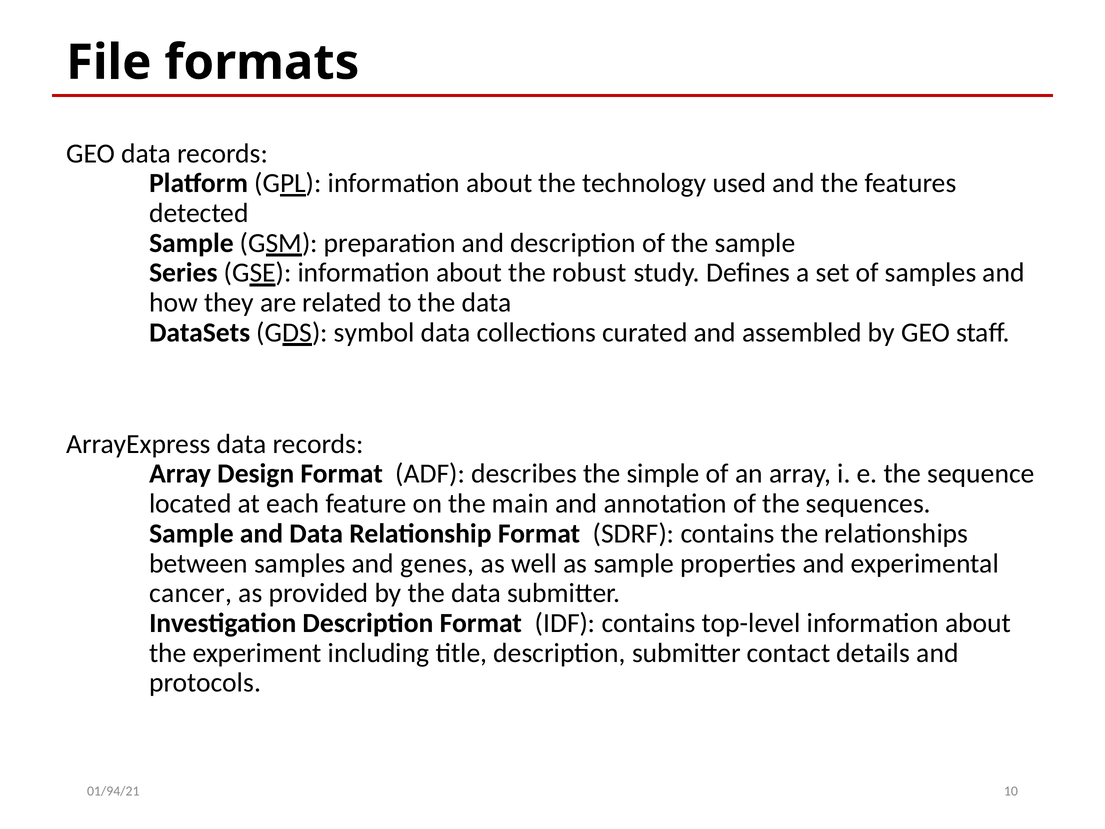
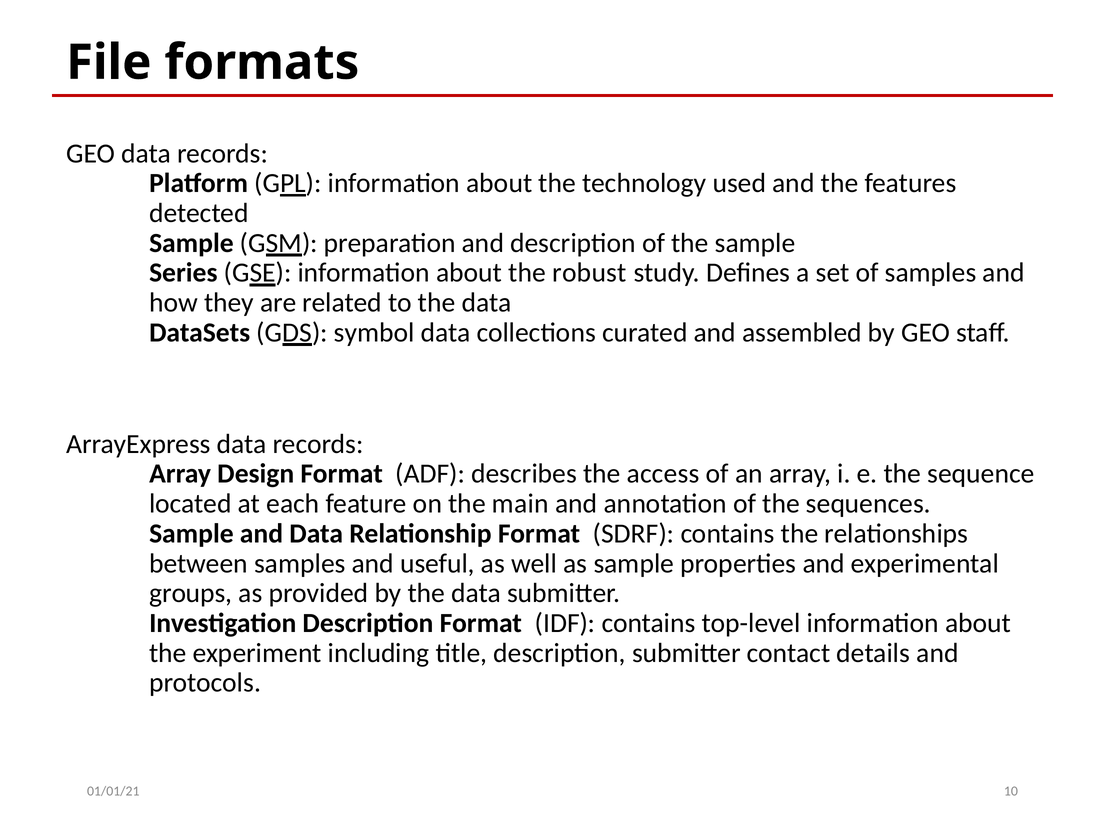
simple: simple -> access (663, 474)
genes: genes -> useful (437, 563)
cancer: cancer -> groups (191, 593)
01/94/21: 01/94/21 -> 01/01/21 (113, 791)
